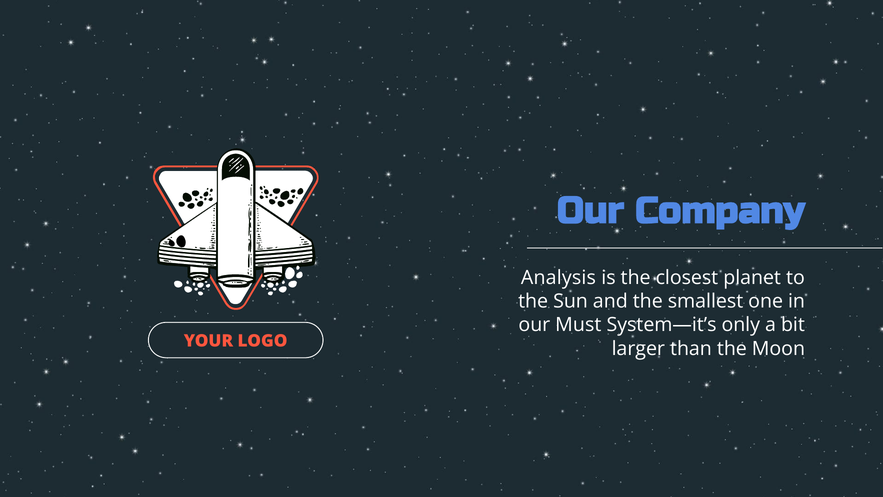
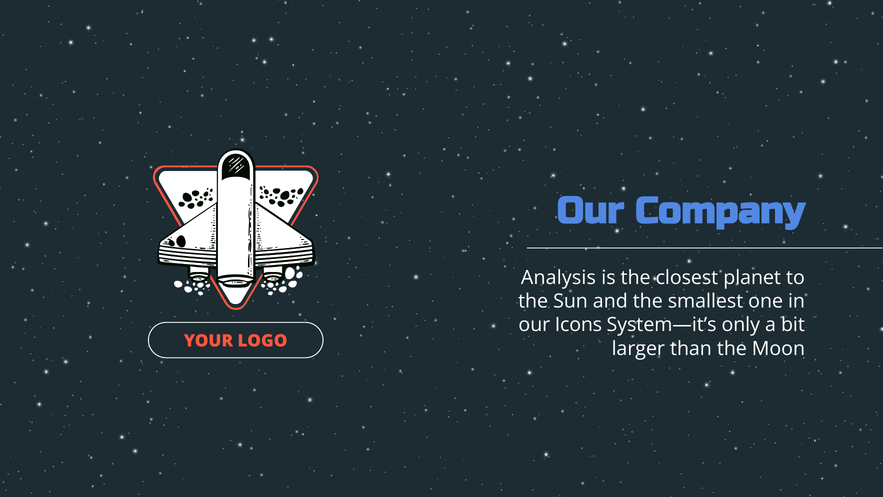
Must: Must -> Icons (578, 325)
